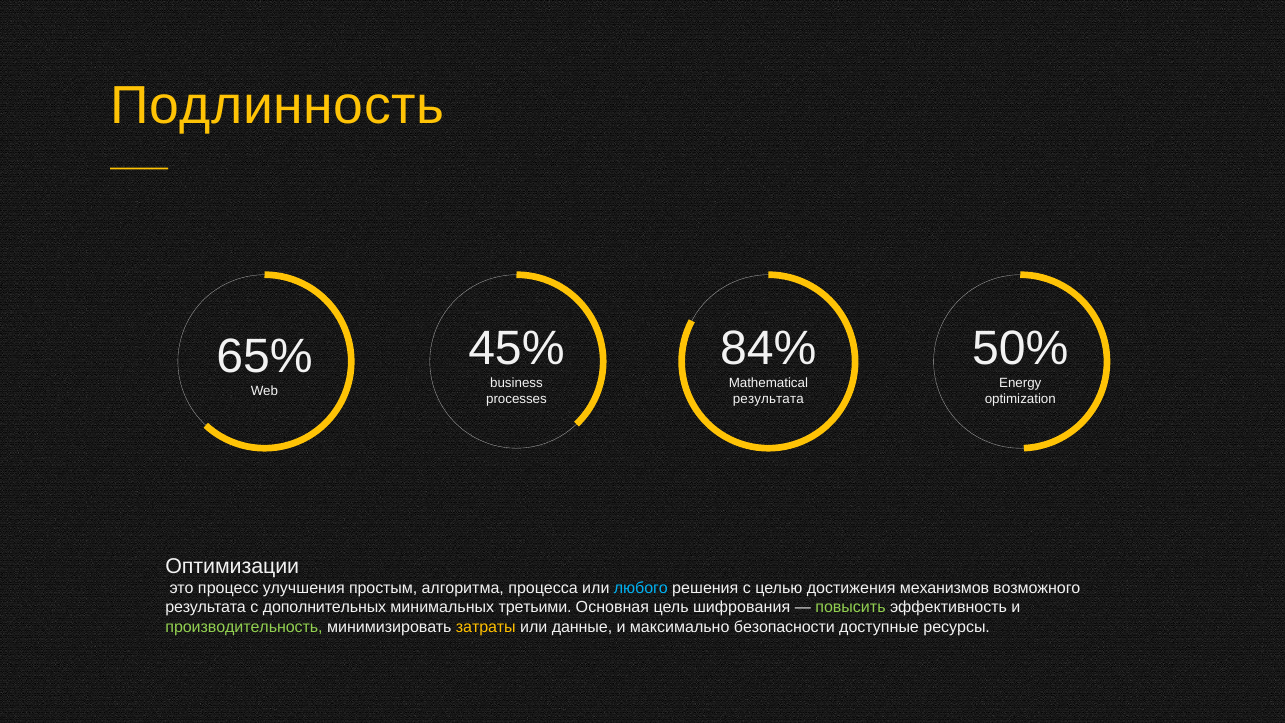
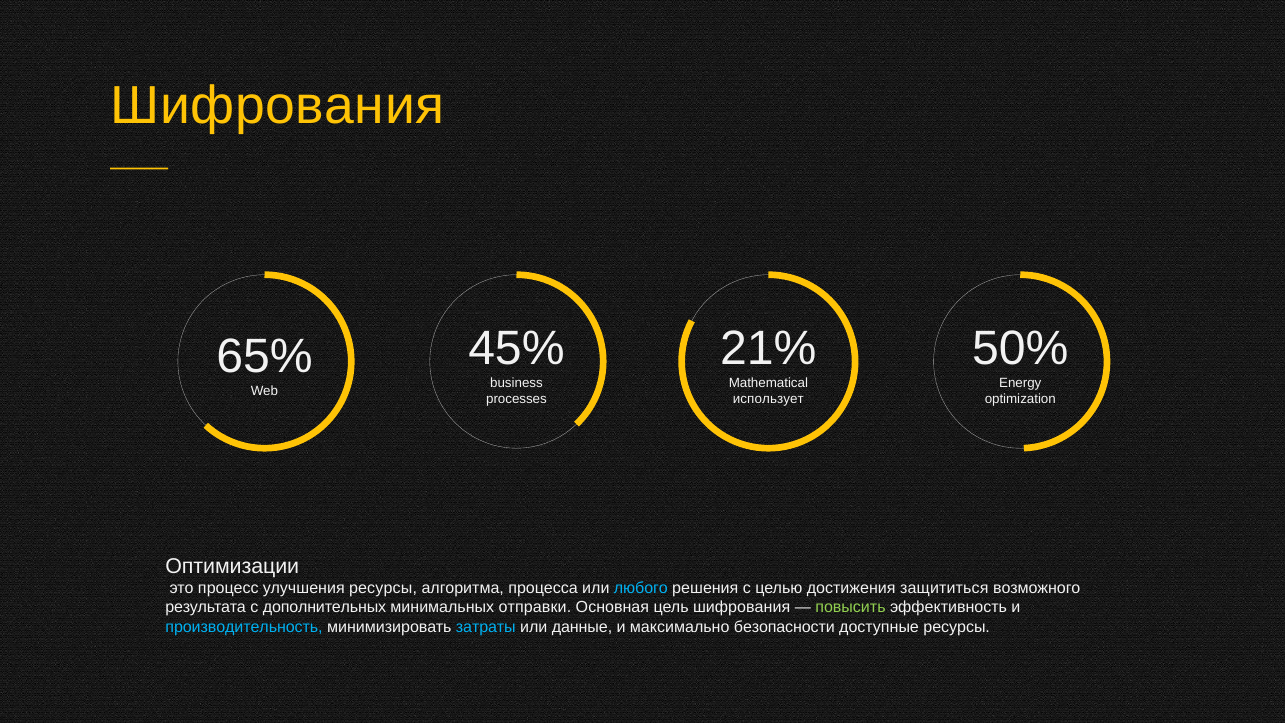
Подлинность: Подлинность -> Шифрования (277, 106)
84%: 84% -> 21% (768, 349)
результата: результата -> использует (768, 399)
улучшения простым: простым -> ресурсы (383, 588)
механизмов: механизмов -> защититься (944, 588)
третьими: третьими -> отправки (535, 607)
производительность colour: light green -> light blue (244, 627)
затраты colour: yellow -> light blue (486, 627)
